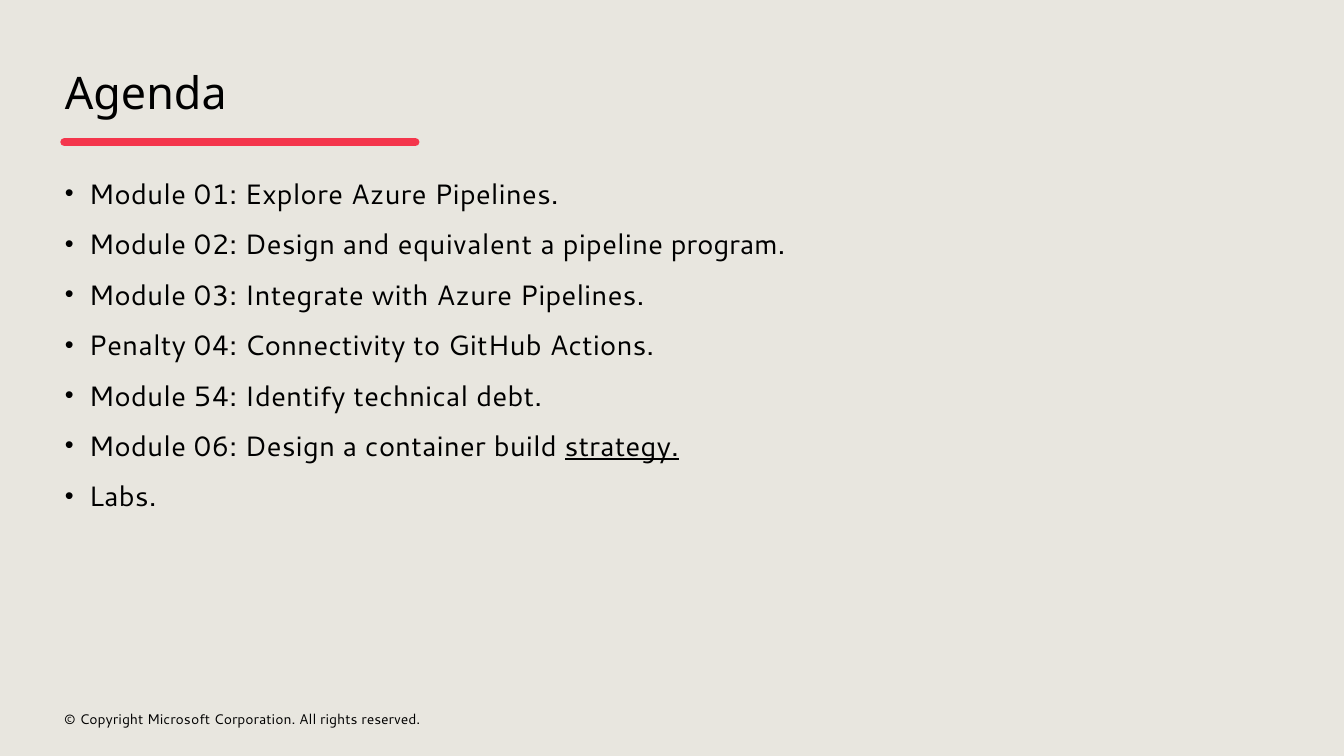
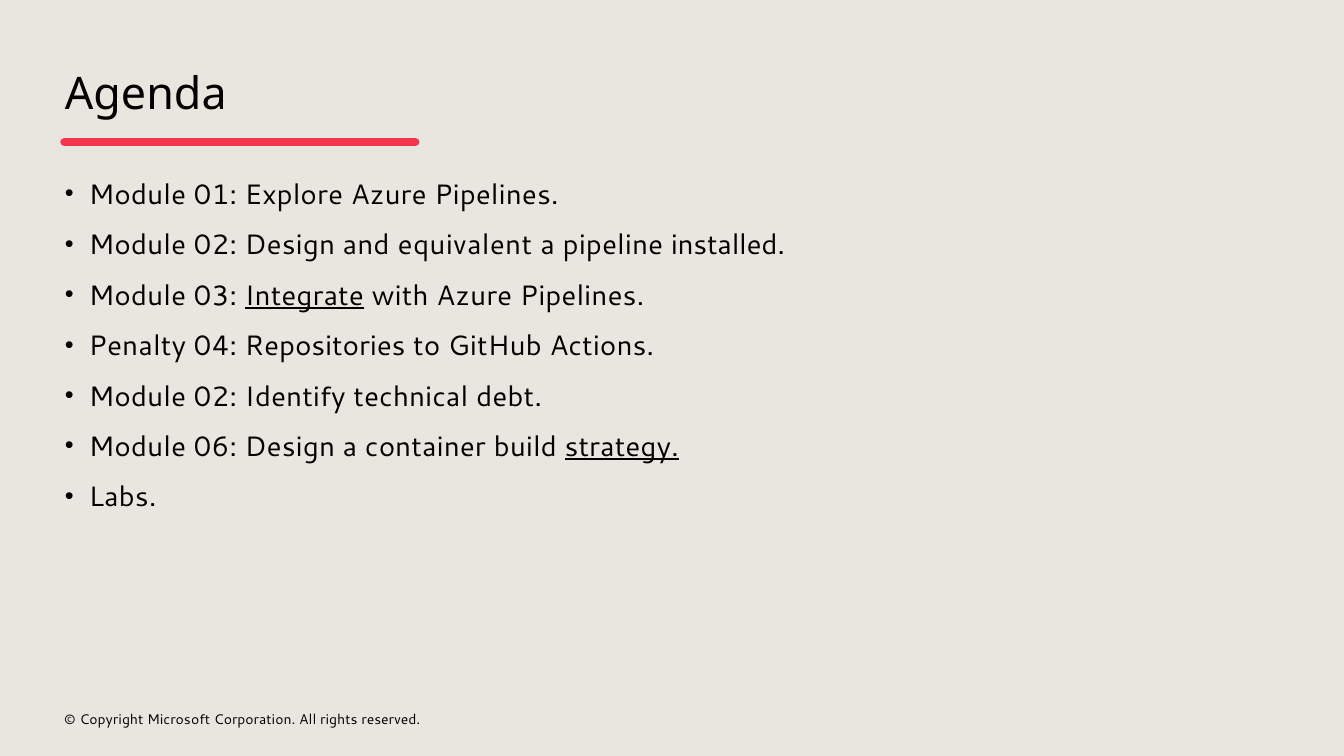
program: program -> installed (728, 246)
Integrate underline: none -> present (304, 296)
Connectivity: Connectivity -> Repositories (325, 346)
54: 54 -> 02 (215, 397)
